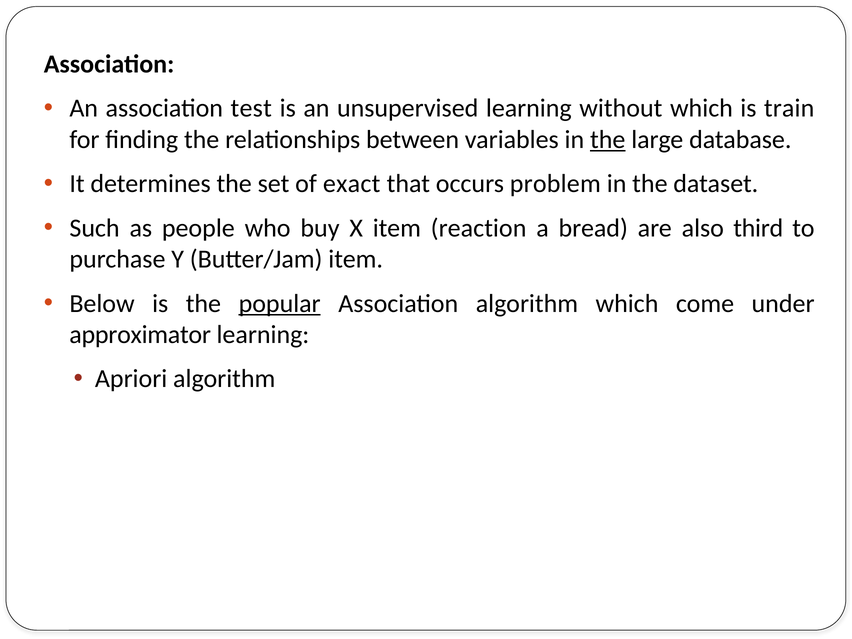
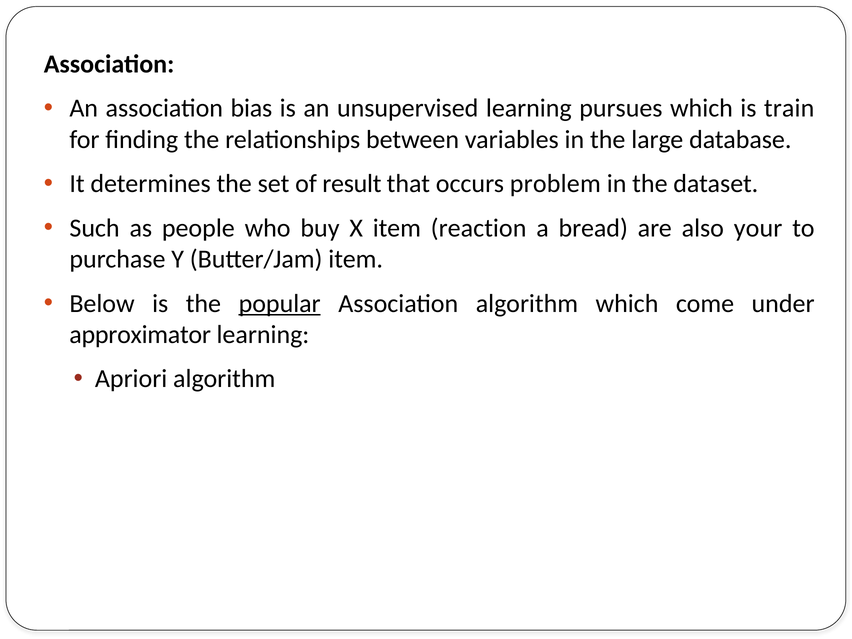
test: test -> bias (251, 108)
without: without -> pursues (621, 108)
the underline: present -> none (608, 140)
exact: exact -> result (352, 184)
third: third -> your (758, 228)
